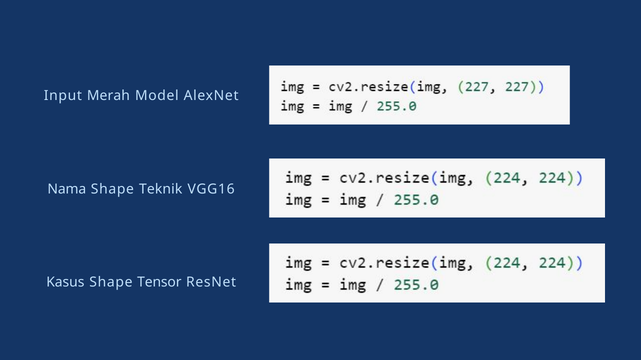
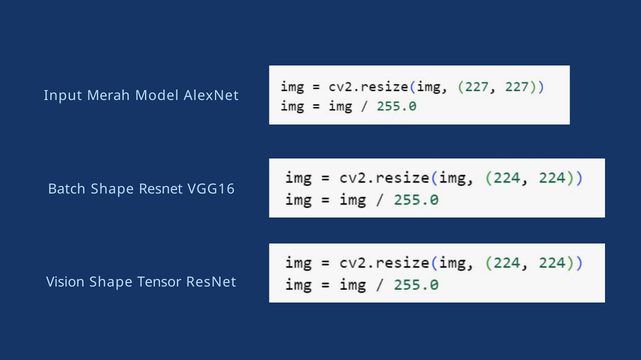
Nama: Nama -> Batch (67, 189)
Shape Teknik: Teknik -> Resnet (161, 189)
Kasus: Kasus -> Vision (65, 282)
